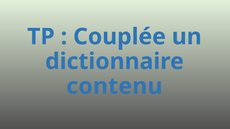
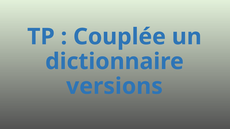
contenu: contenu -> versions (114, 87)
